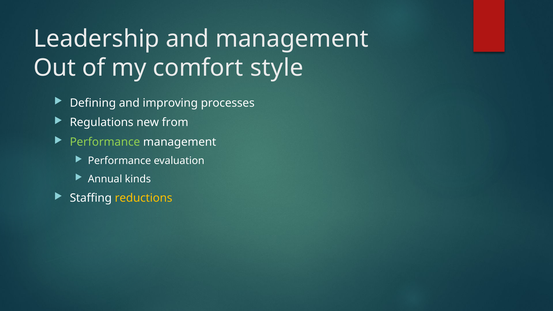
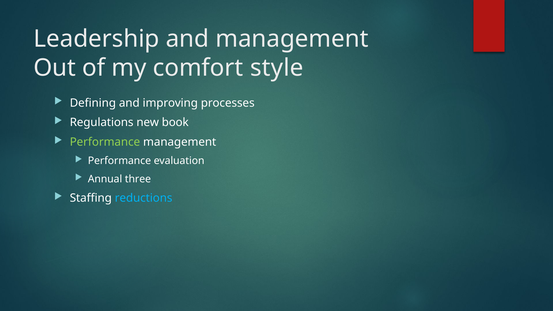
from: from -> book (175, 123)
kinds: kinds -> three (138, 179)
reductions colour: yellow -> light blue (144, 198)
